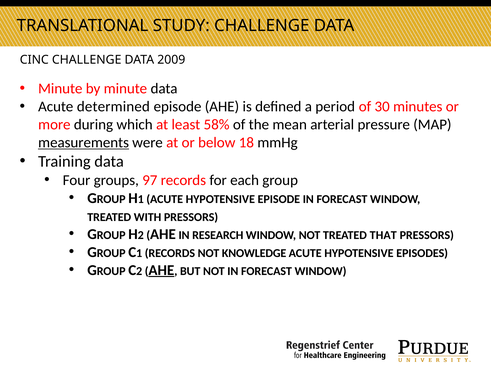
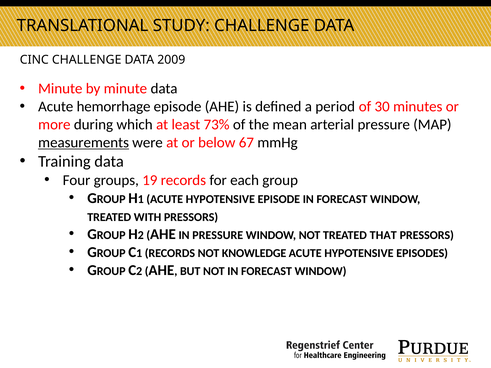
determined: determined -> hemorrhage (114, 107)
58%: 58% -> 73% (217, 125)
18: 18 -> 67 (246, 143)
97: 97 -> 19 (150, 180)
IN RESEARCH: RESEARCH -> PRESSURE (218, 235)
AHE underline: present -> none (161, 270)
